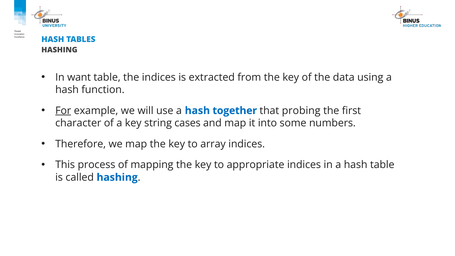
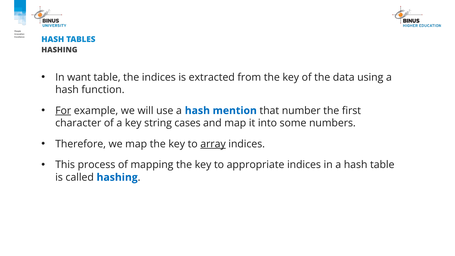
together: together -> mention (235, 111)
probing: probing -> number (301, 111)
array underline: none -> present (213, 144)
